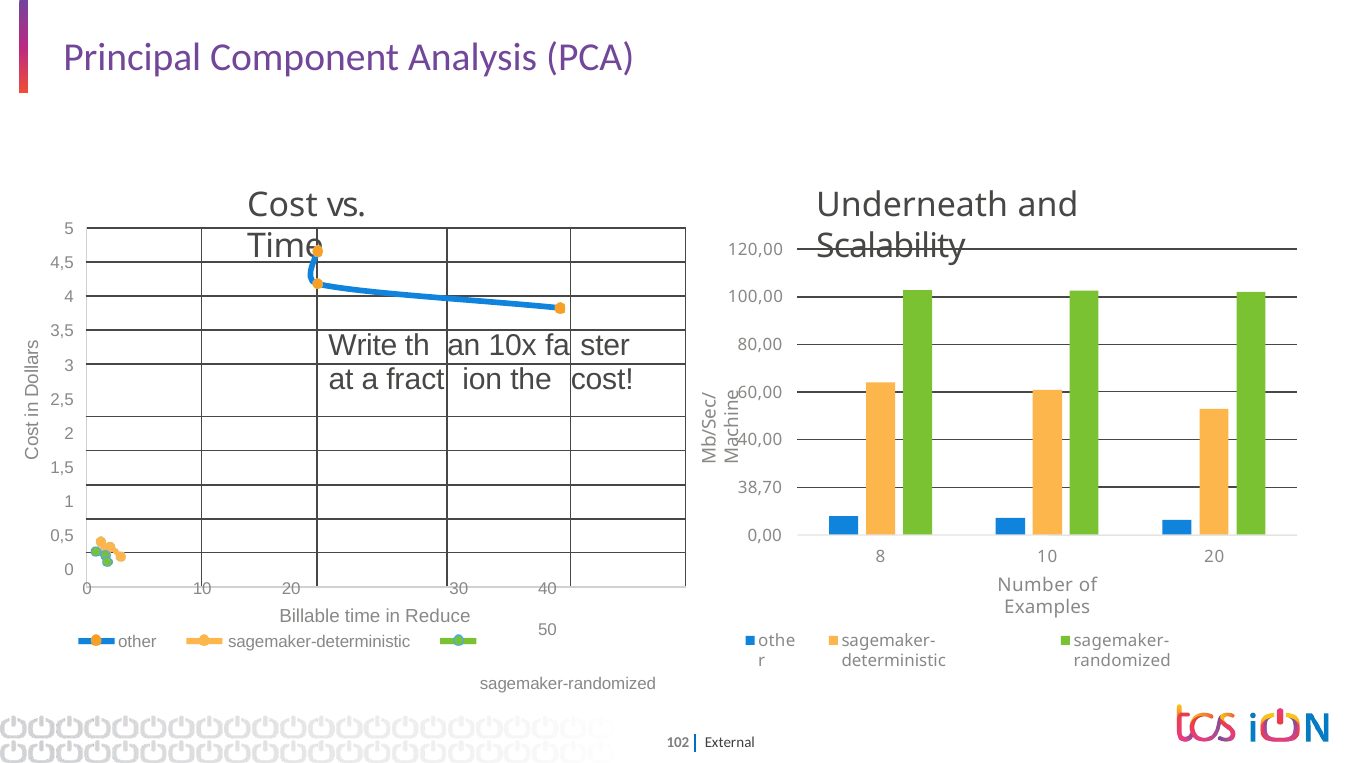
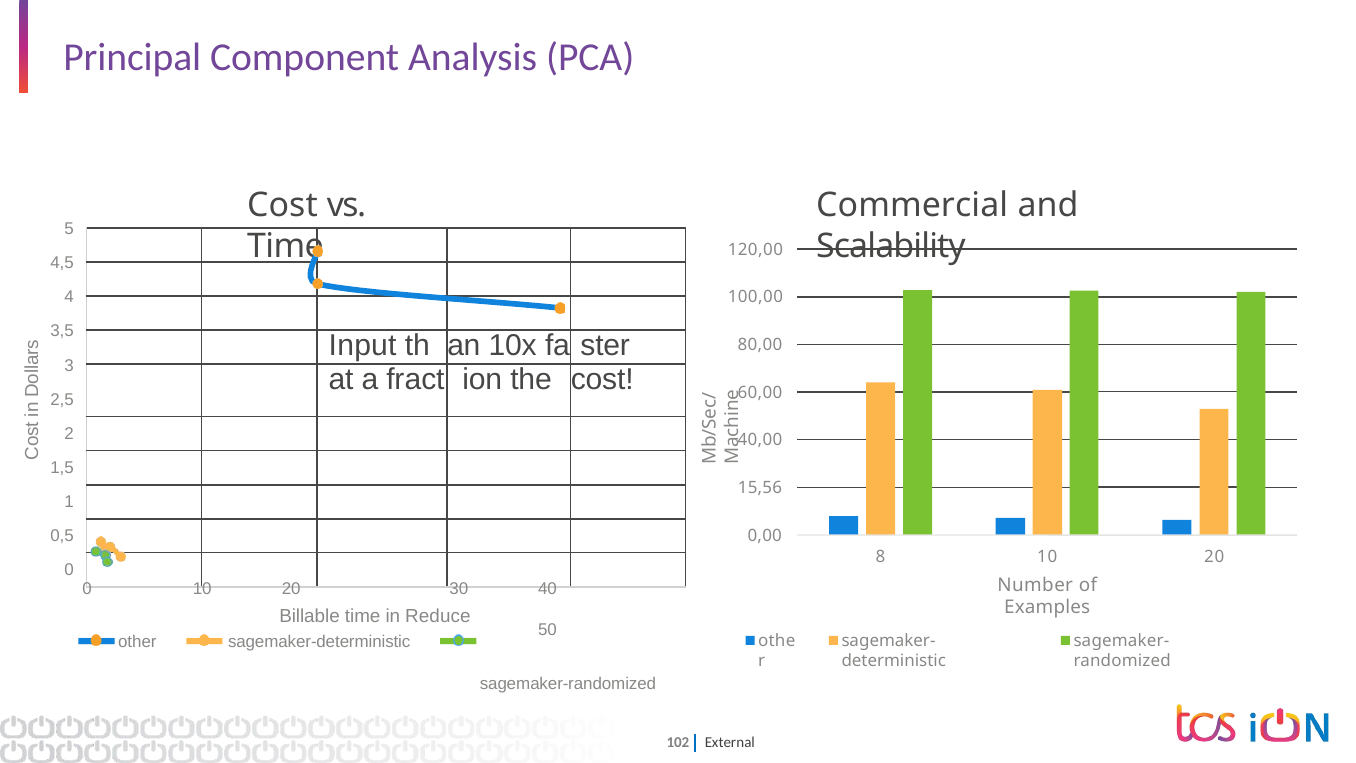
Underneath: Underneath -> Commercial (912, 206)
Write: Write -> Input (363, 346)
38,70: 38,70 -> 15,56 (760, 488)
